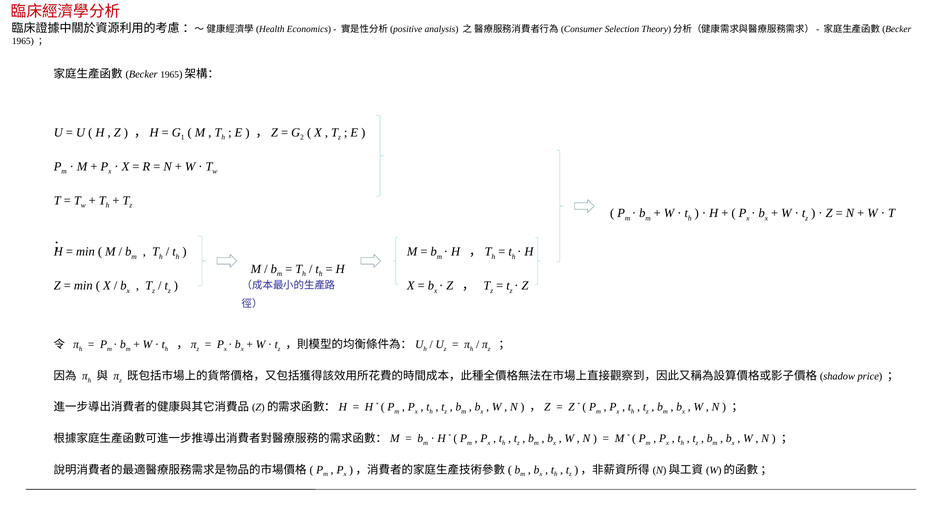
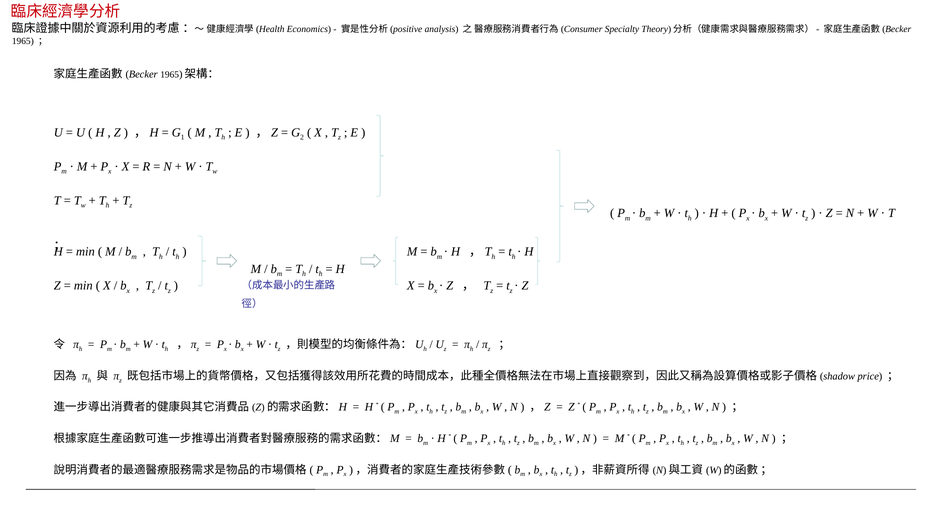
Selection: Selection -> Specialty (622, 29)
